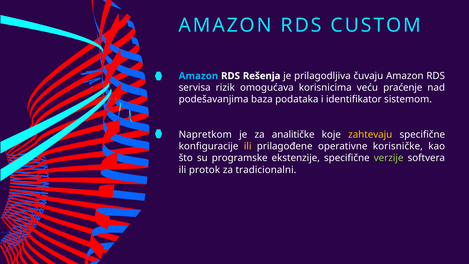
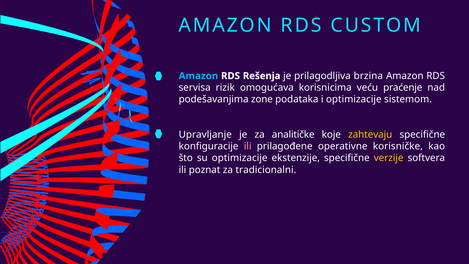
čuvaju: čuvaju -> brzina (368, 76)
baza: baza -> zone (262, 99)
i identifikator: identifikator -> optimizacije (354, 99)
Napretkom: Napretkom -> Upravljanje (205, 135)
ili colour: yellow -> pink (248, 146)
su programske: programske -> optimizacije (240, 158)
verzije colour: light green -> yellow (389, 158)
protok: protok -> poznat (205, 170)
